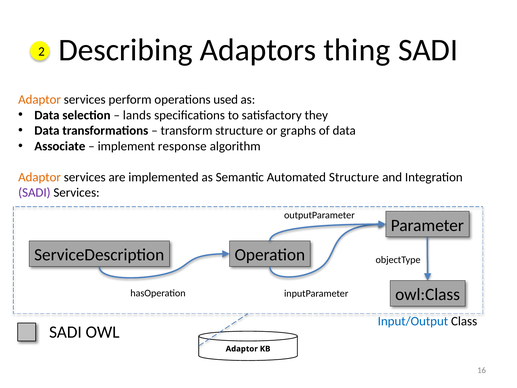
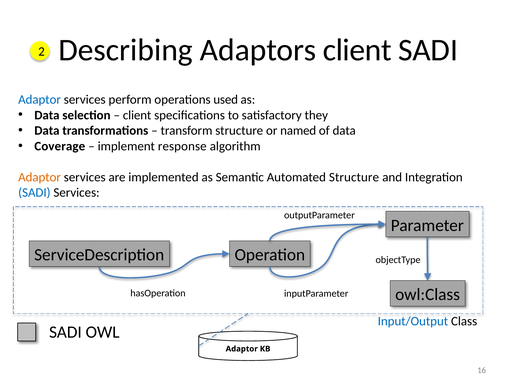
Adaptors thing: thing -> client (357, 50)
Adaptor colour: orange -> blue (40, 100)
lands: lands -> client (137, 115)
graphs: graphs -> named (298, 131)
Associate: Associate -> Coverage (60, 146)
SADI colour: purple -> blue (34, 193)
